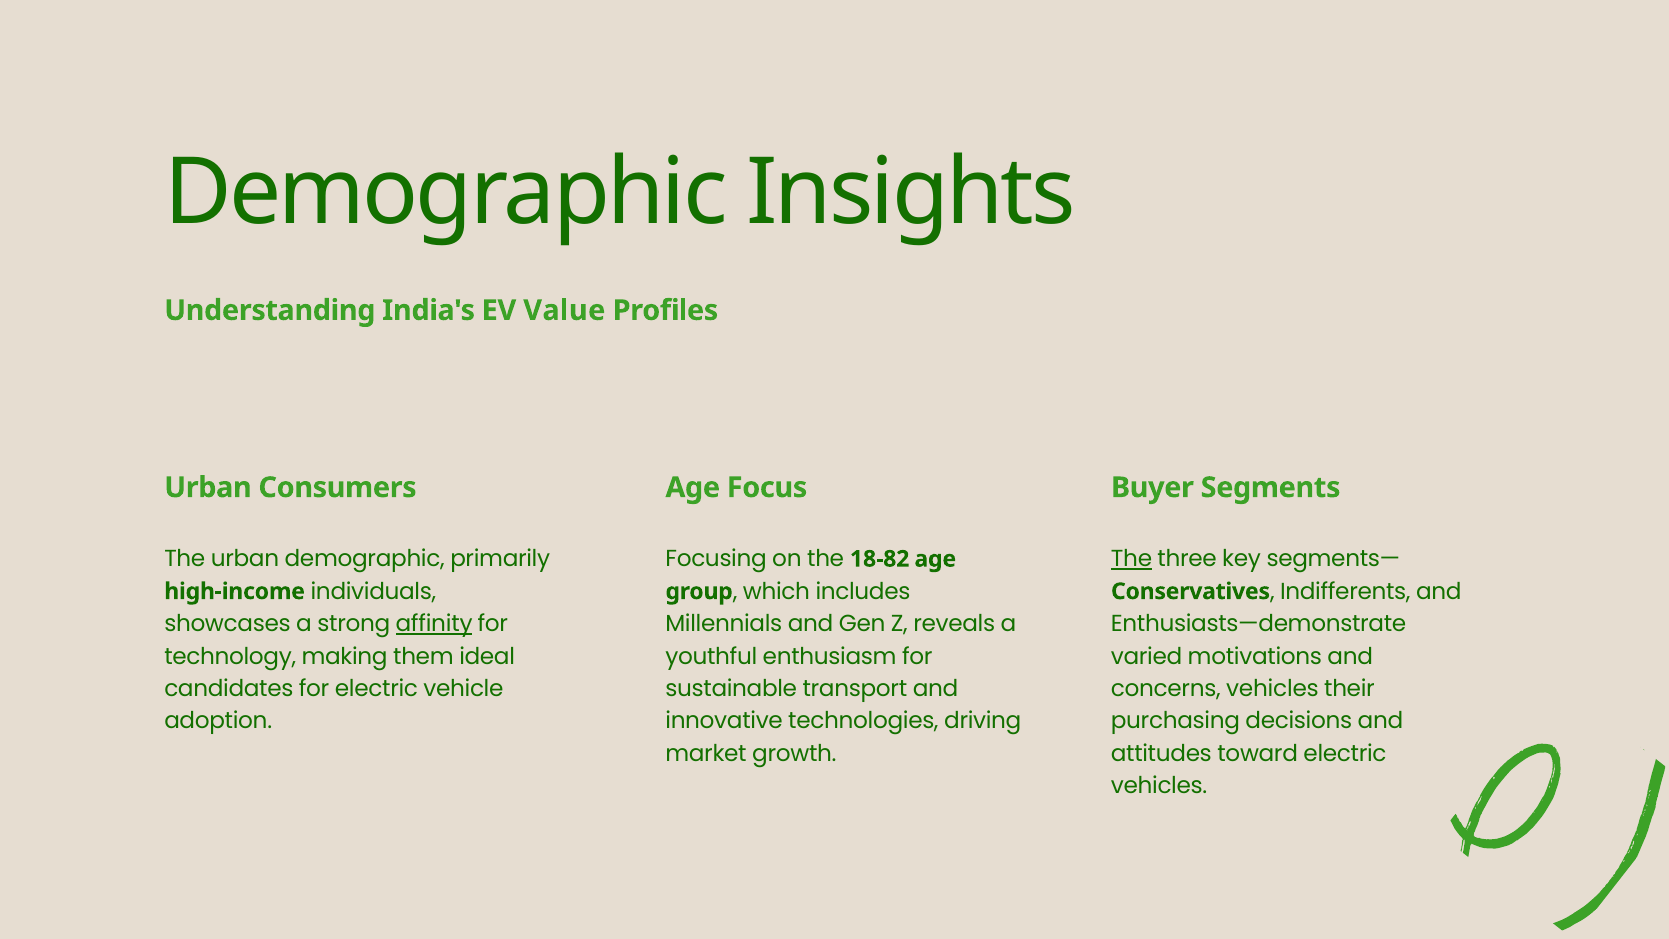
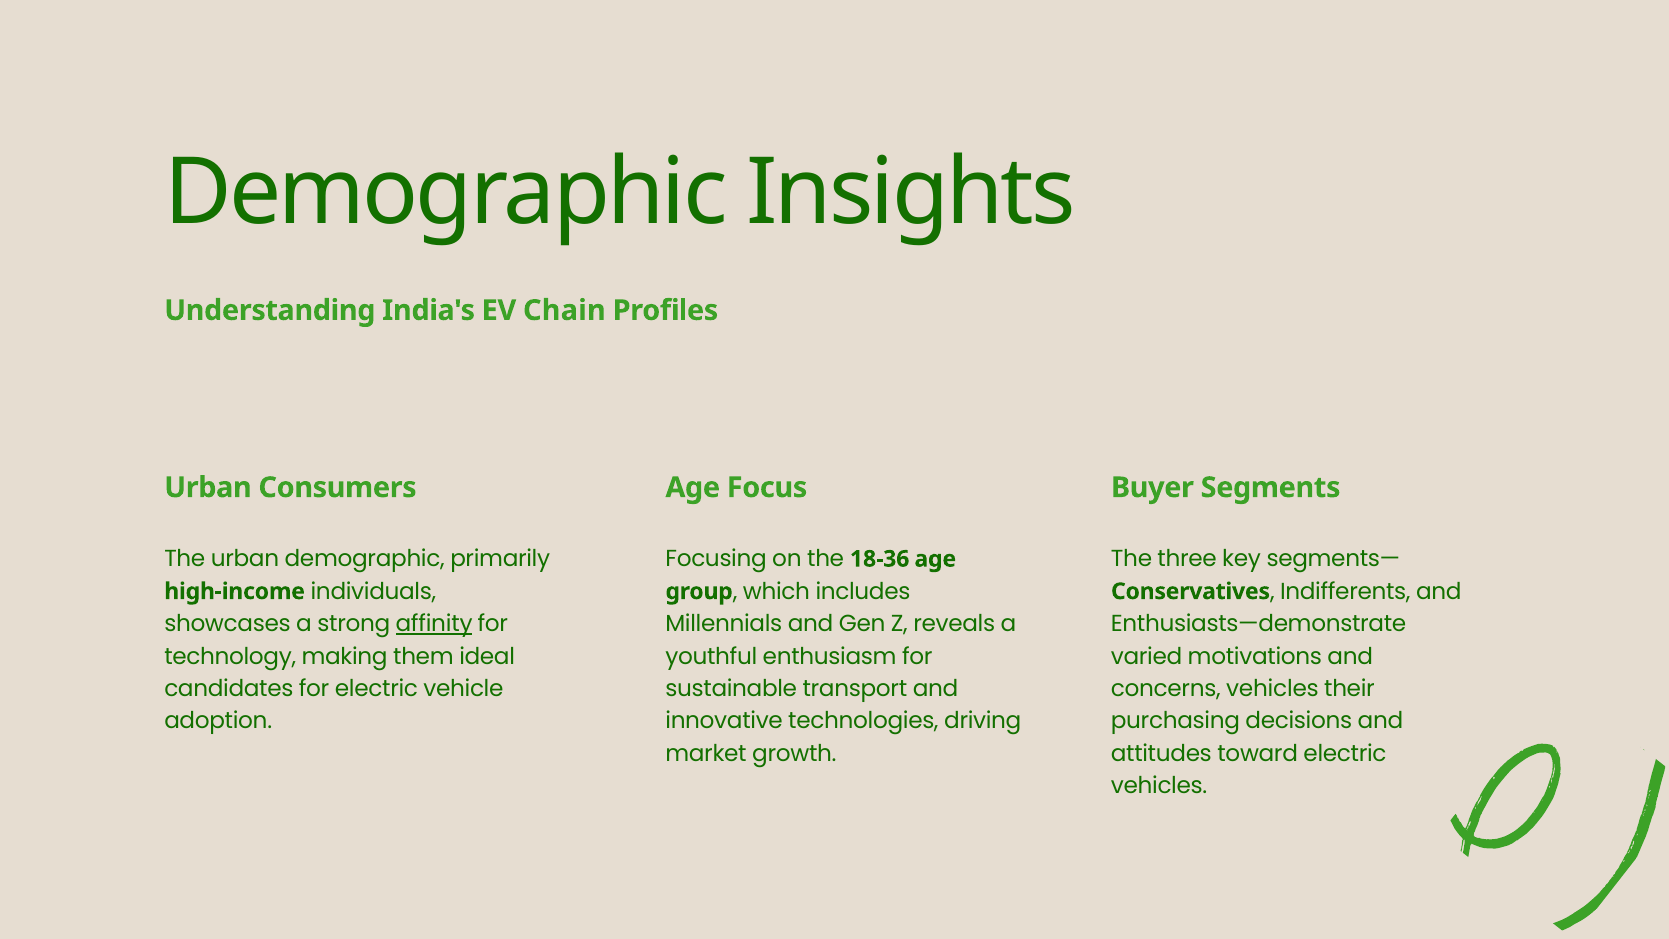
Value: Value -> Chain (564, 310)
18-82: 18-82 -> 18-36 (880, 559)
The underline: present -> none (1132, 559)
